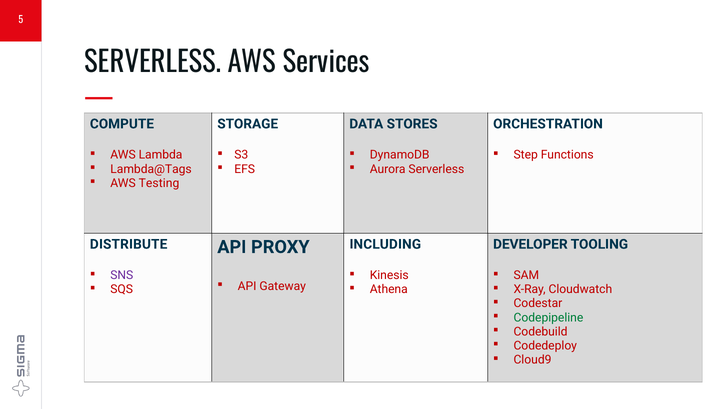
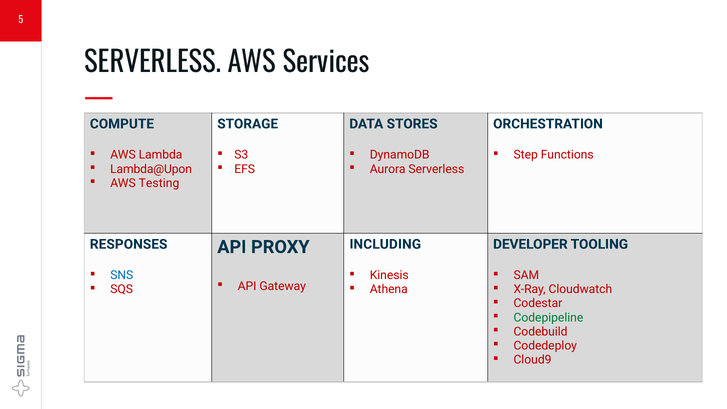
Lambda@Tags: Lambda@Tags -> Lambda@Upon (151, 169)
DISTRIBUTE: DISTRIBUTE -> RESPONSES (129, 244)
SNS colour: purple -> blue (122, 275)
